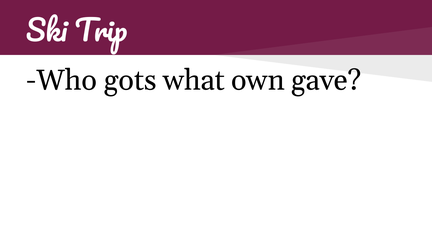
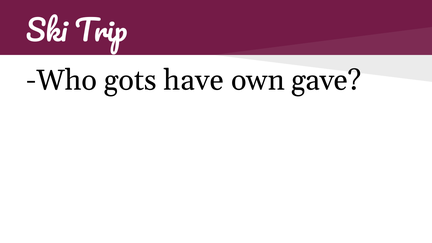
what: what -> have (194, 80)
